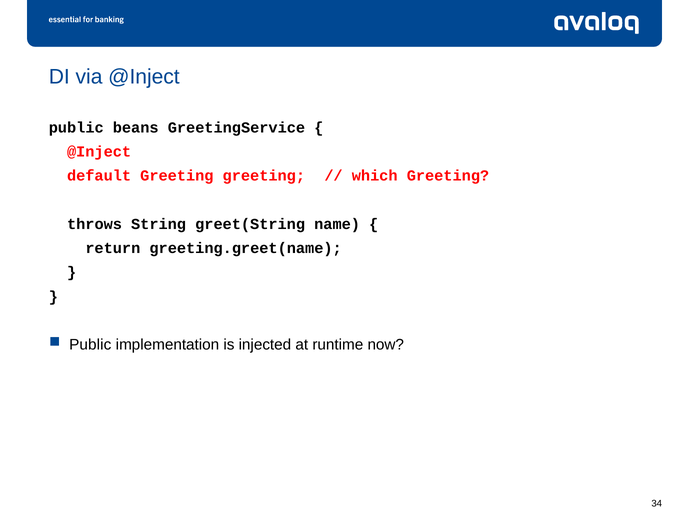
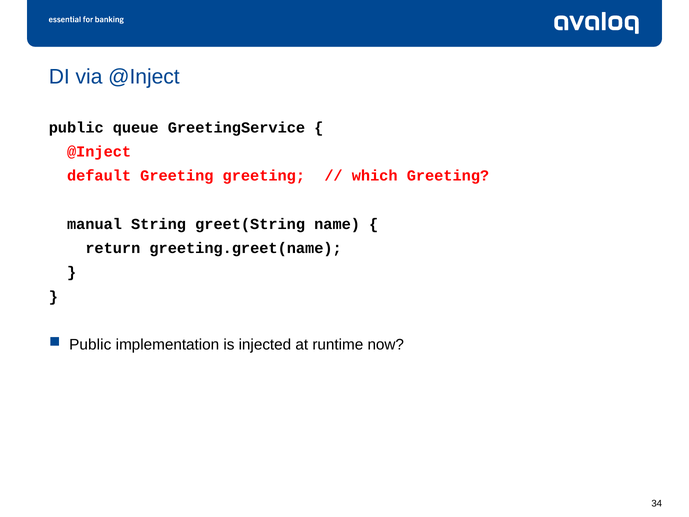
beans: beans -> queue (136, 128)
throws: throws -> manual (95, 224)
